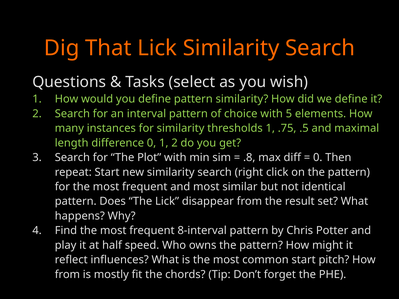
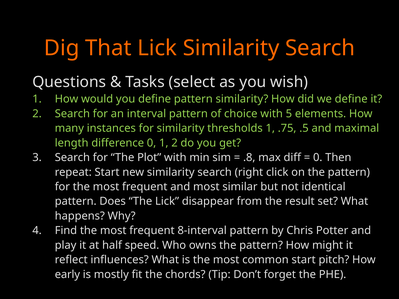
from: from -> early (67, 275)
